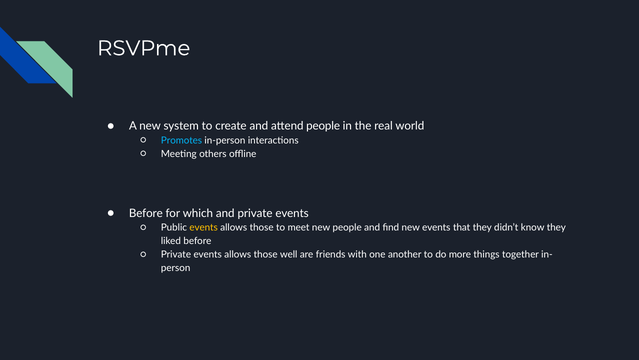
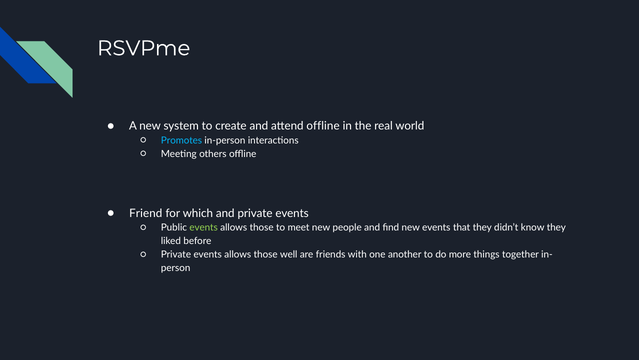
attend people: people -> offline (323, 126)
Before: Before -> Friend (146, 213)
events colour: yellow -> light green (204, 227)
